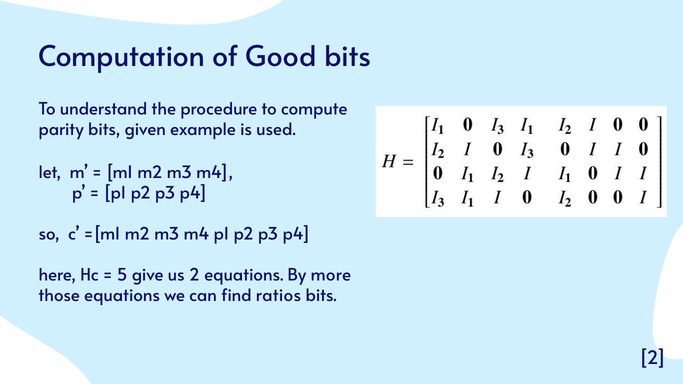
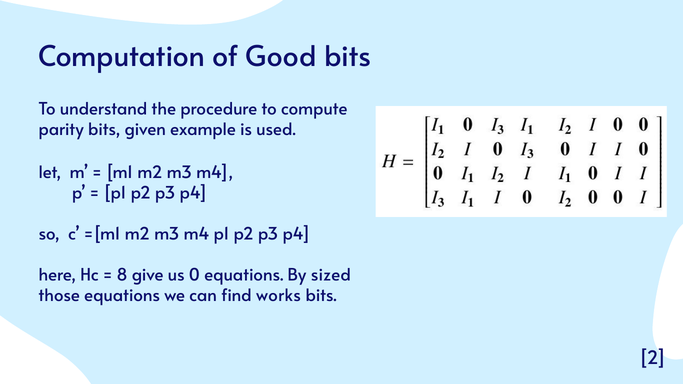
5: 5 -> 8 (122, 275)
us 2: 2 -> 0 (194, 275)
more: more -> sized (331, 275)
ratios: ratios -> works (278, 296)
